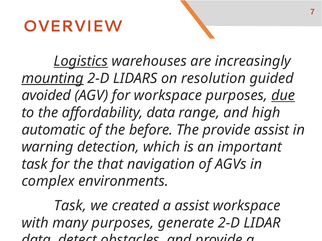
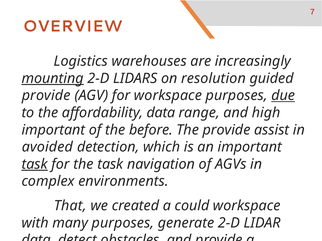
Logistics underline: present -> none (81, 61)
avoided: avoided -> provide (46, 96)
automatic: automatic -> important (53, 130)
warning: warning -> avoided (47, 147)
task underline: none -> present (35, 164)
the that: that -> task (110, 164)
Task: Task -> That (70, 206)
a assist: assist -> could (192, 206)
